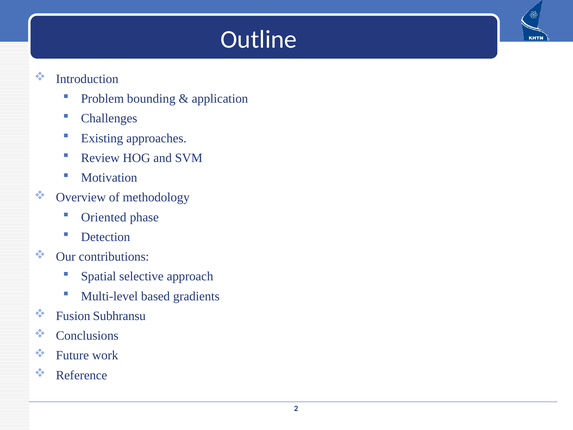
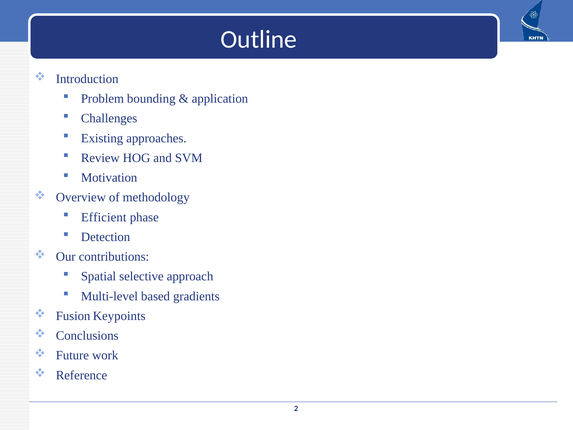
Oriented: Oriented -> Efficient (104, 217)
Subhransu: Subhransu -> Keypoints (119, 316)
